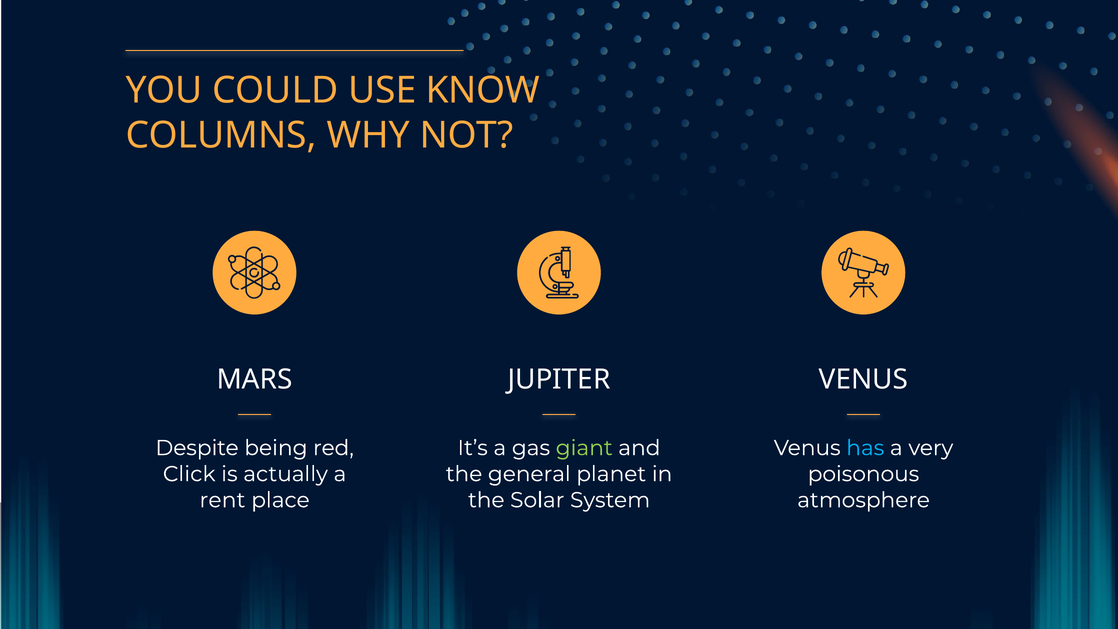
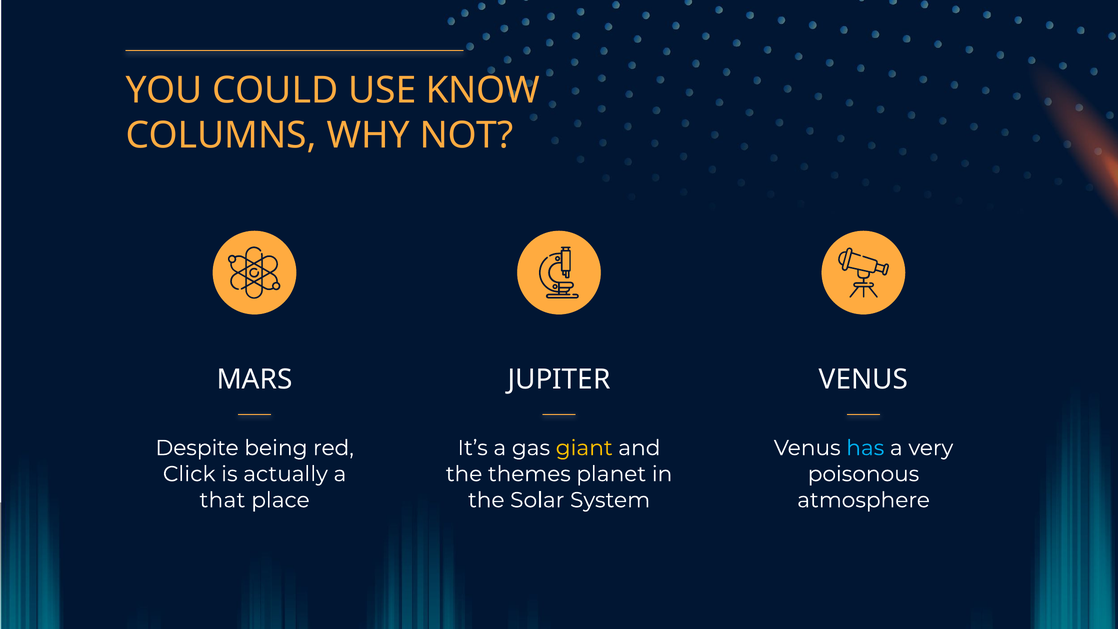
giant colour: light green -> yellow (584, 448)
general: general -> themes (529, 474)
rent: rent -> that (222, 500)
